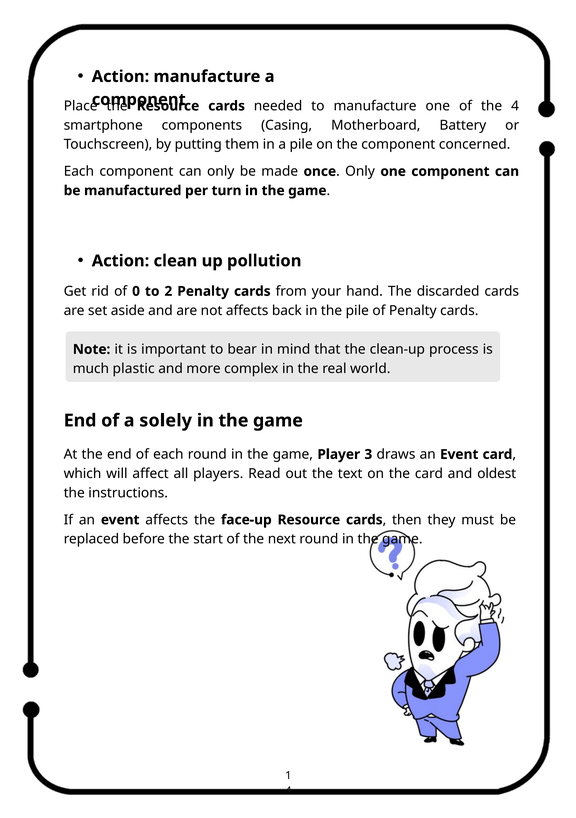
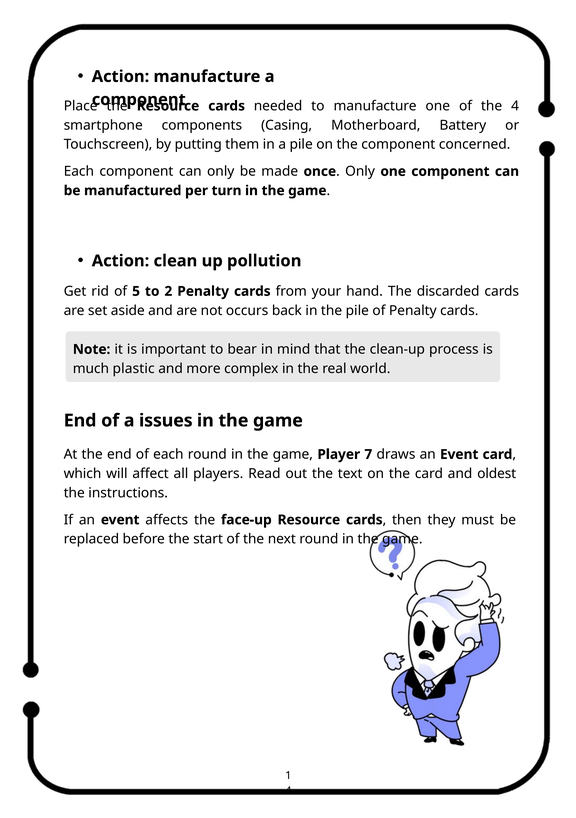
0: 0 -> 5 (136, 291)
not affects: affects -> occurs (247, 311)
solely: solely -> issues (166, 421)
3: 3 -> 7 (368, 454)
